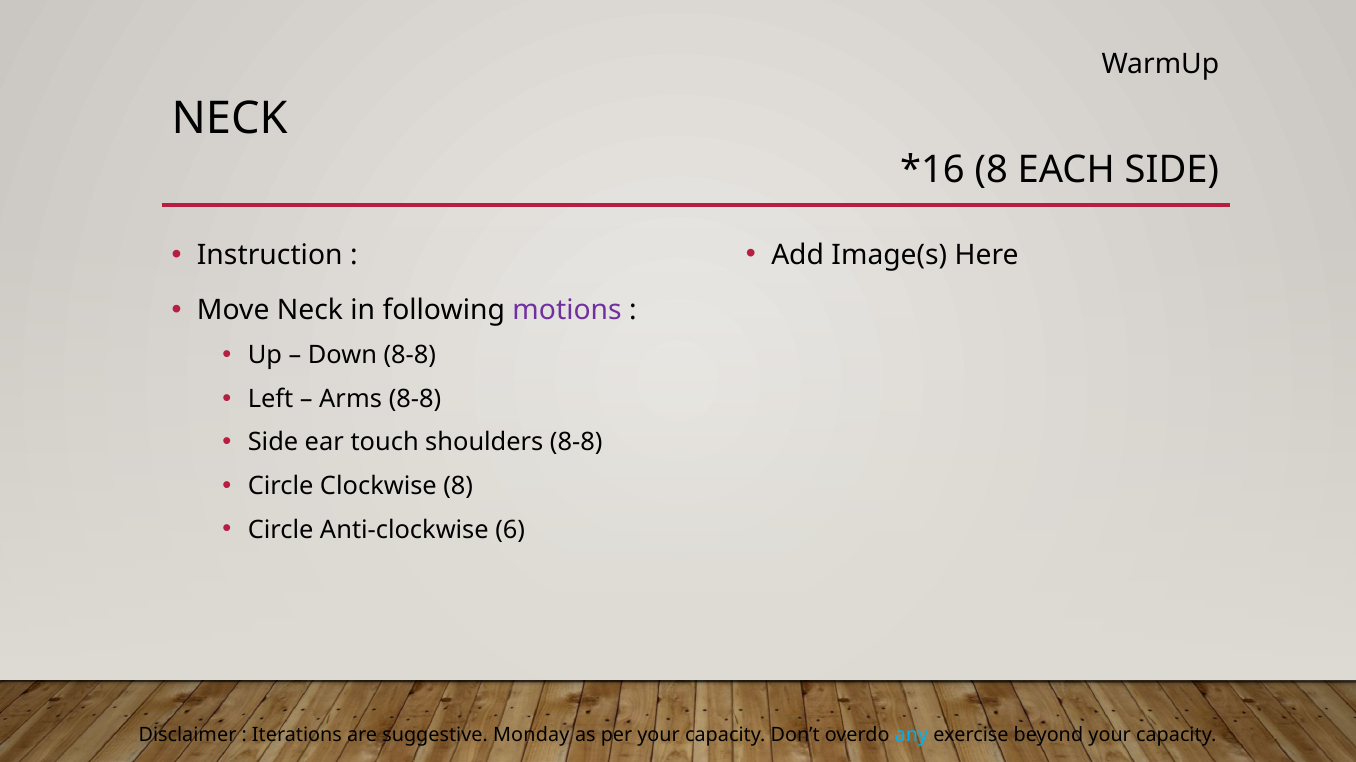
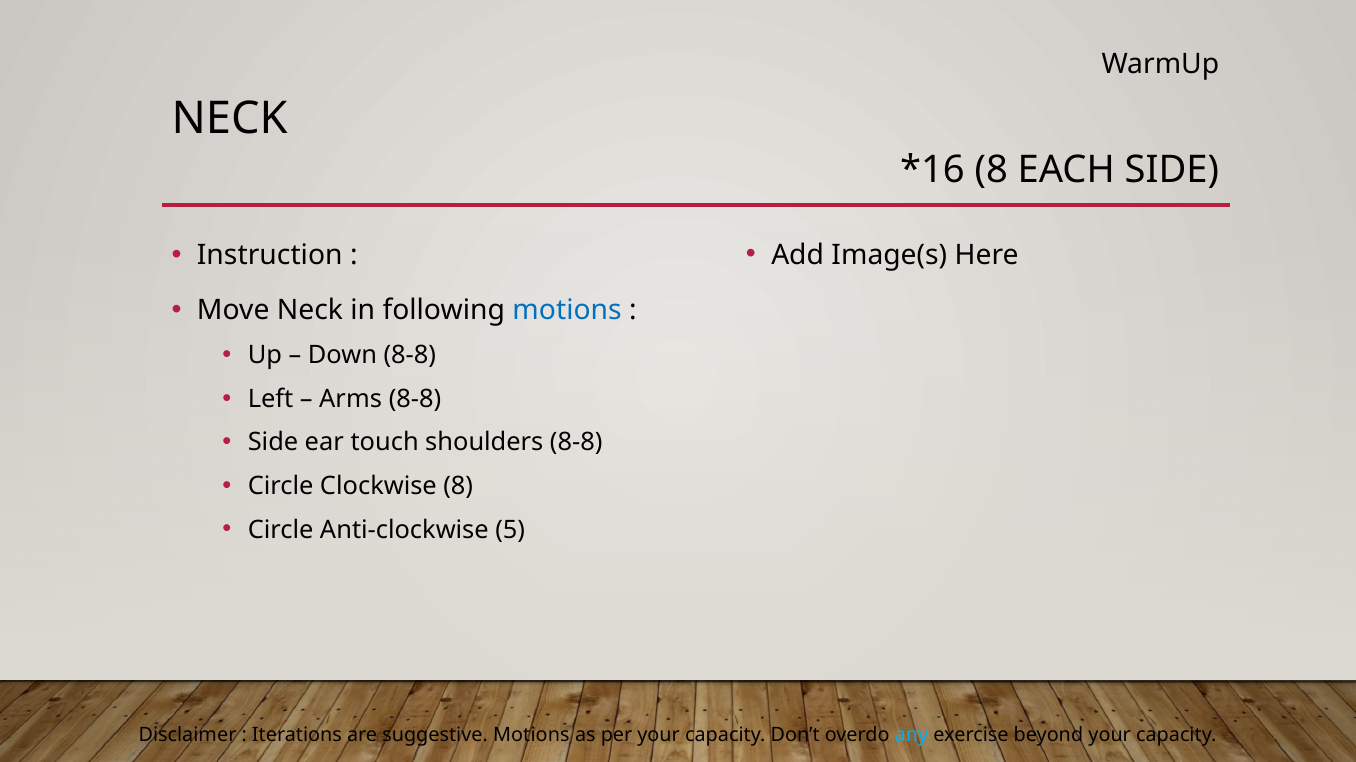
motions colour: purple -> blue (567, 311)
6: 6 -> 5 (510, 530)
suggestive Monday: Monday -> Motions (531, 736)
